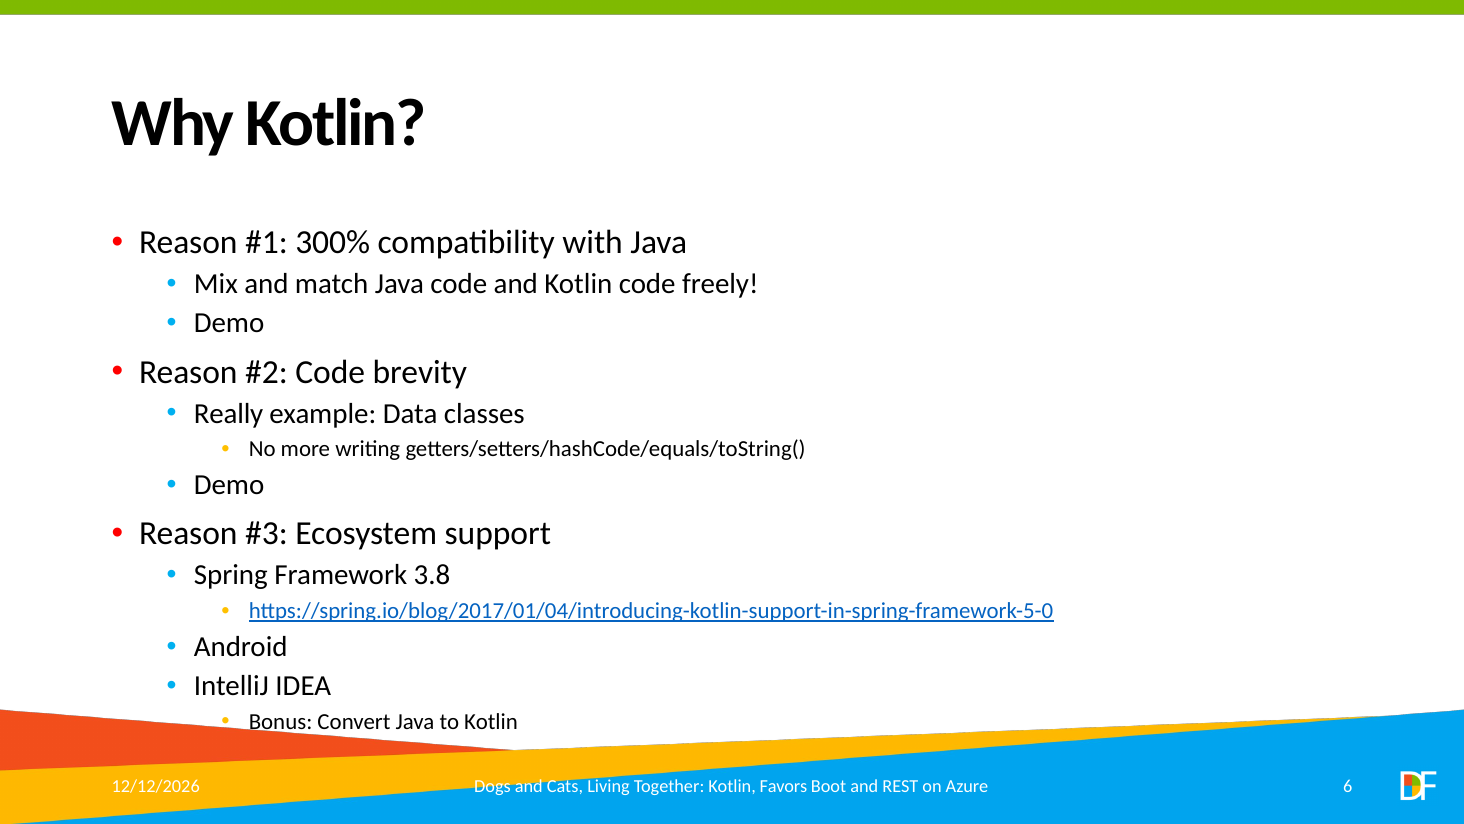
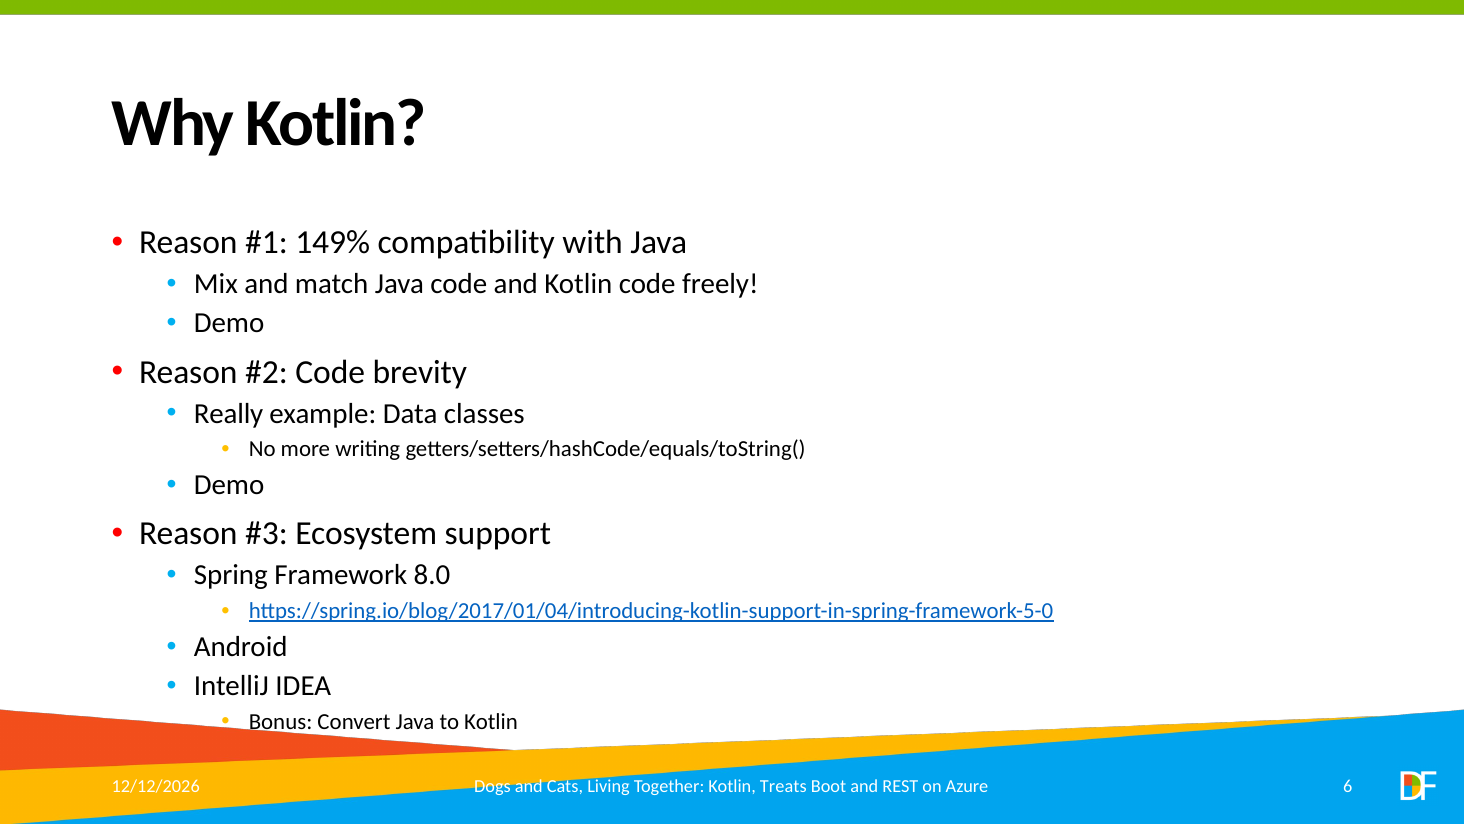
300%: 300% -> 149% (333, 243)
3.8: 3.8 -> 8.0 (432, 575)
Favors: Favors -> Treats (783, 786)
